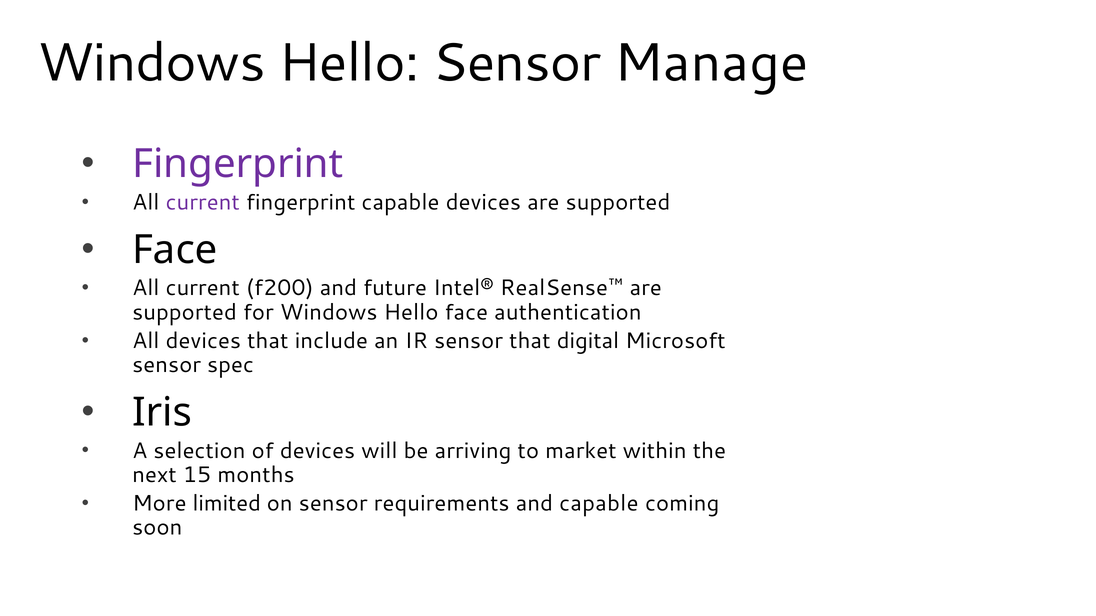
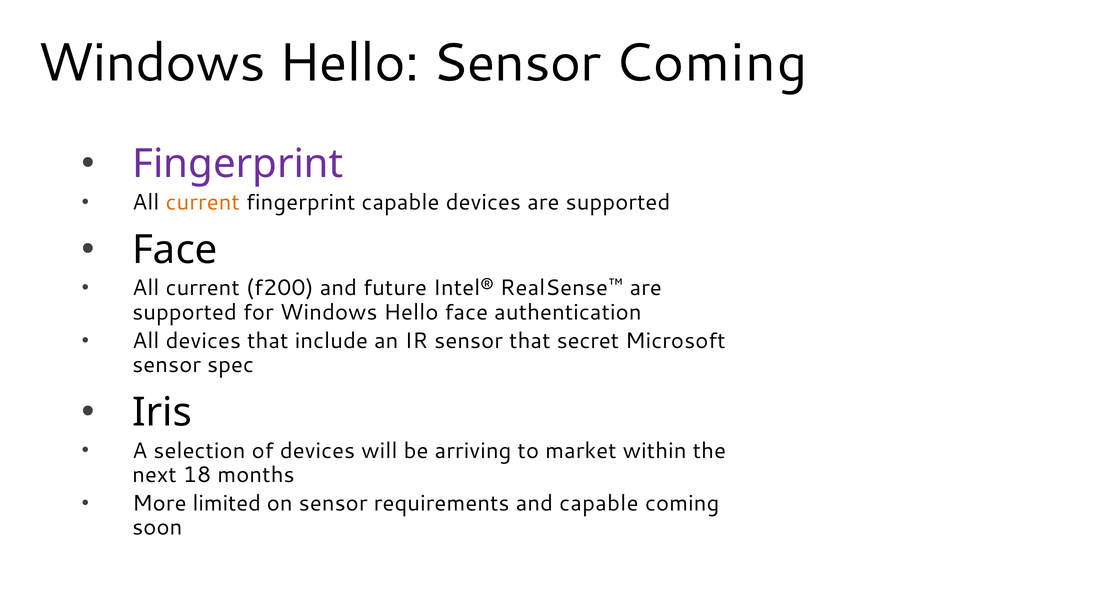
Sensor Manage: Manage -> Coming (711, 63)
current colour: purple -> orange (203, 203)
digital: digital -> secret (588, 341)
15: 15 -> 18 (197, 475)
